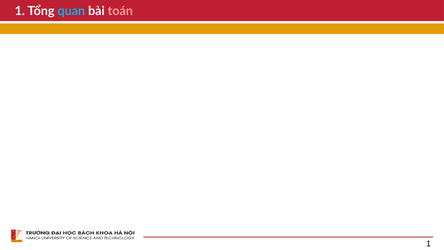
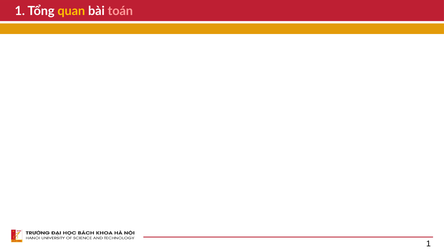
quan colour: light blue -> yellow (71, 11)
